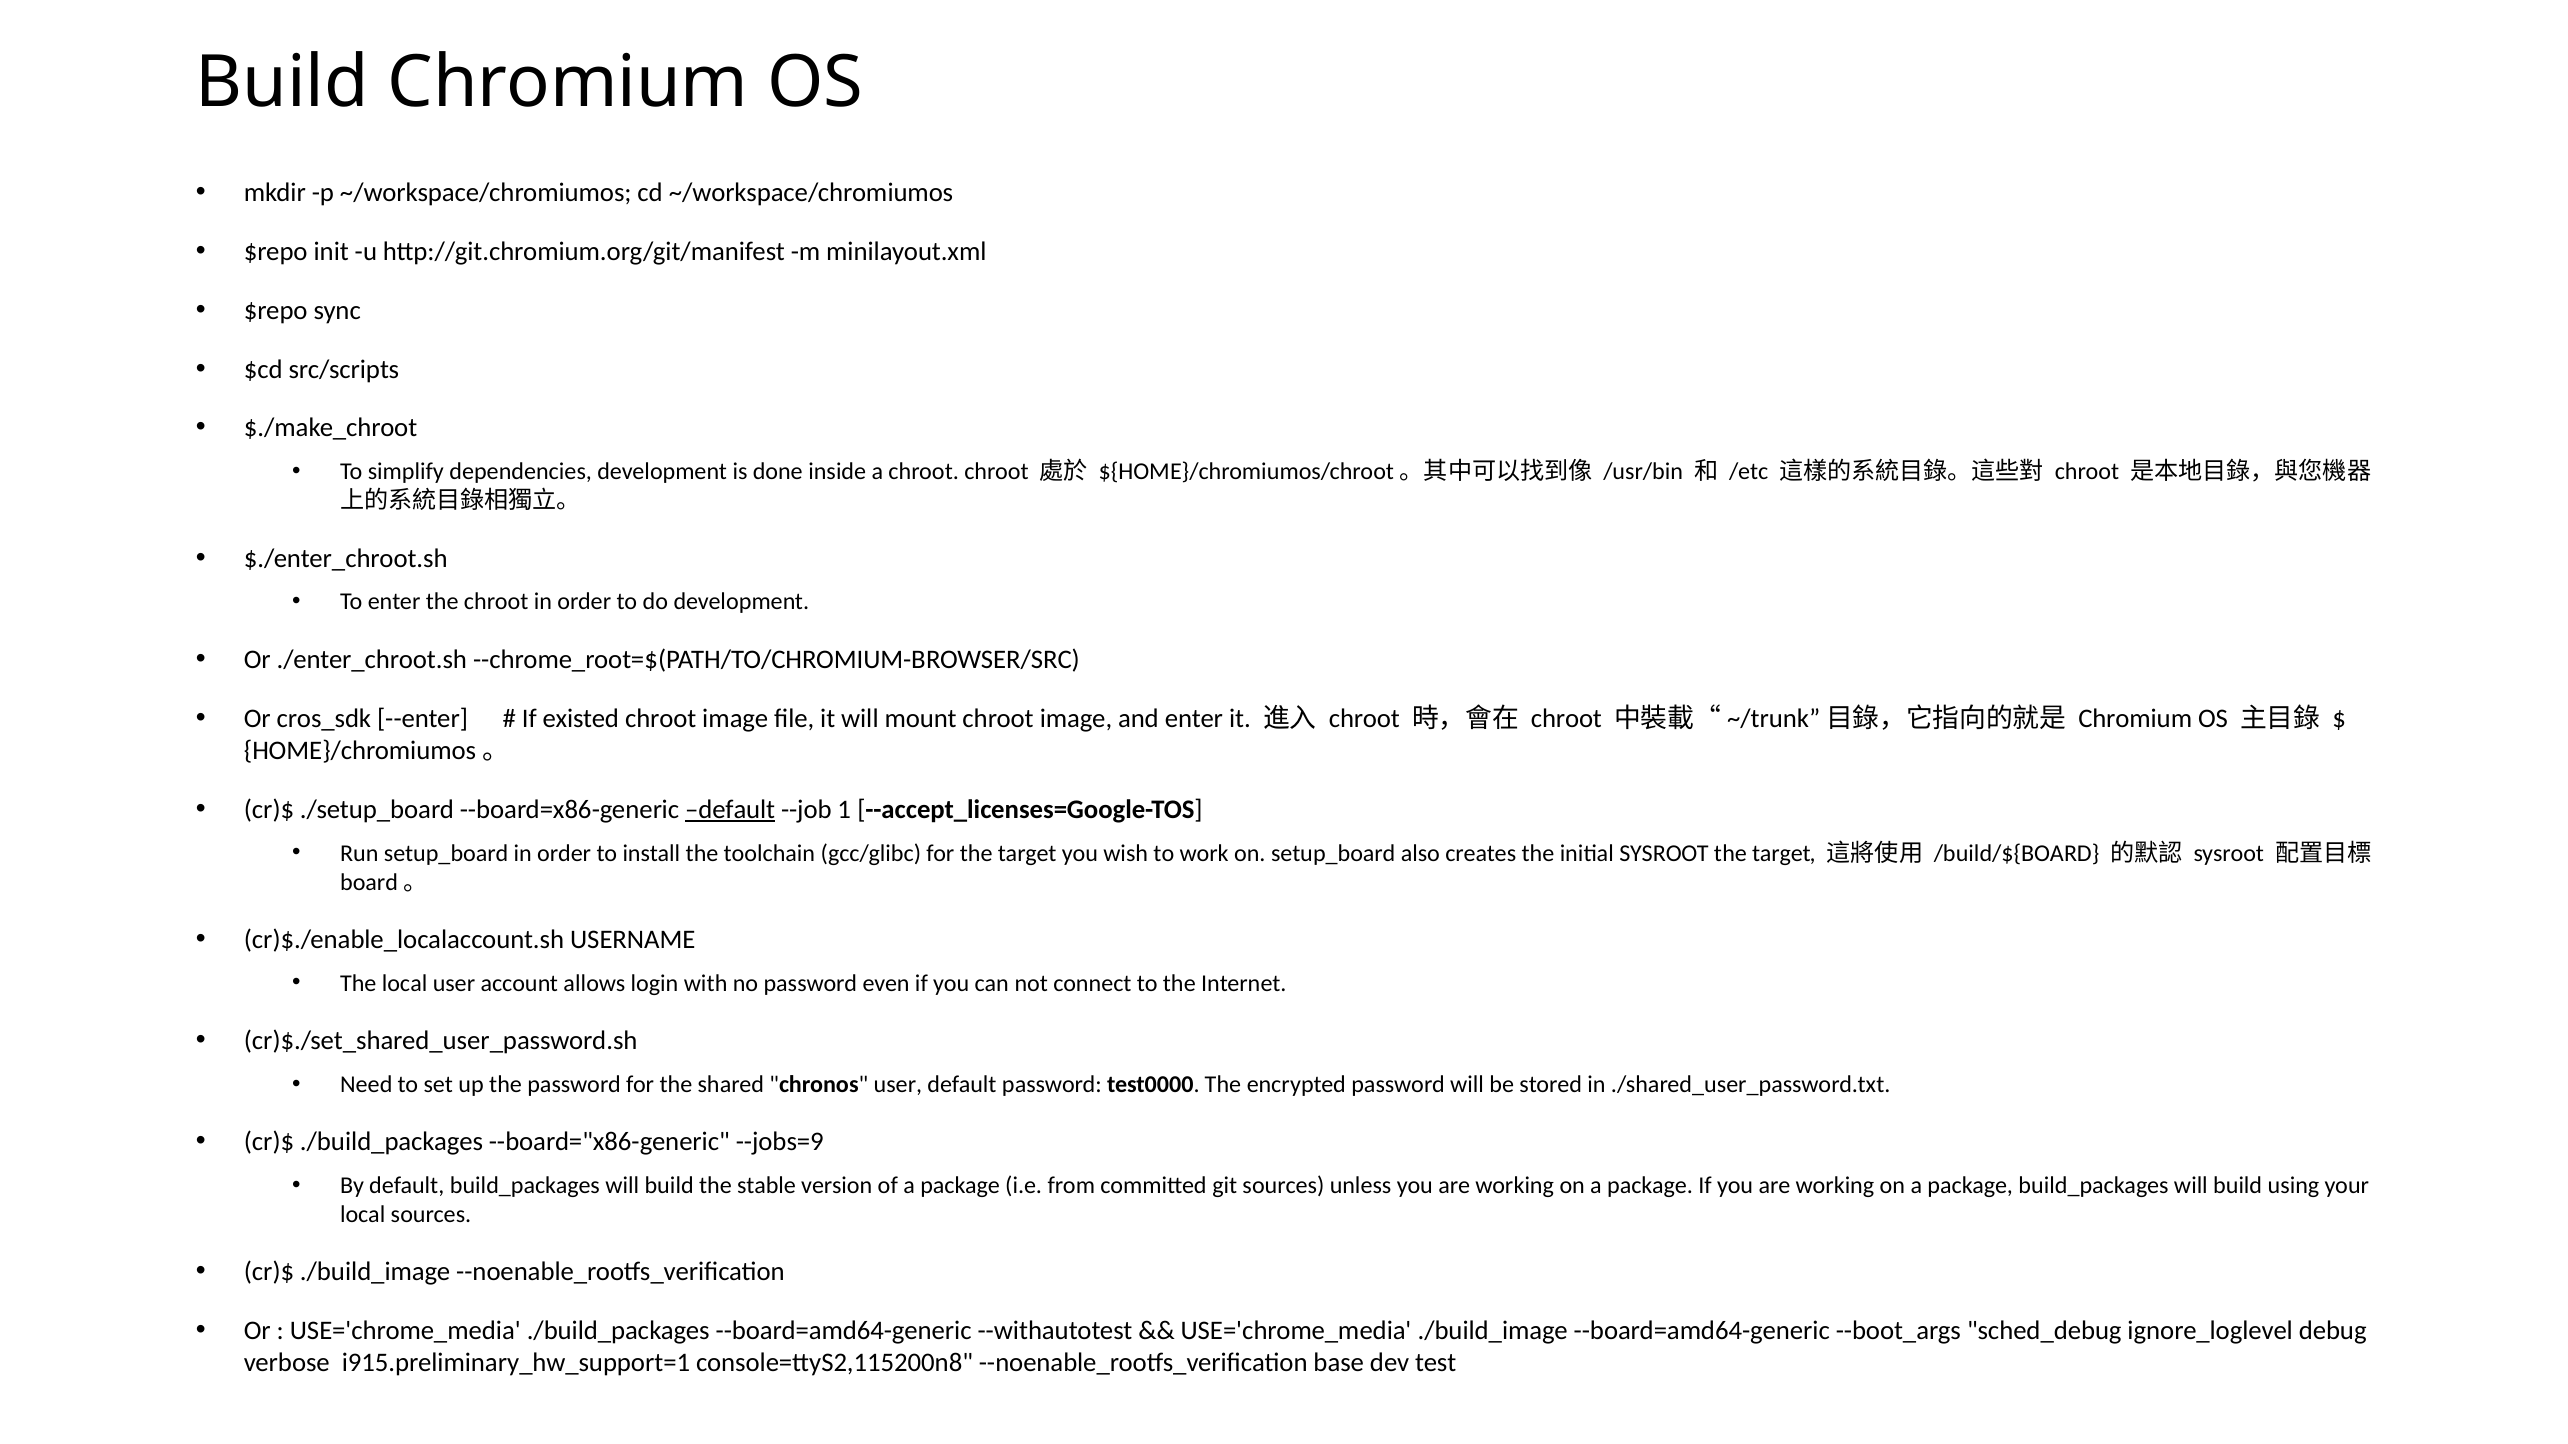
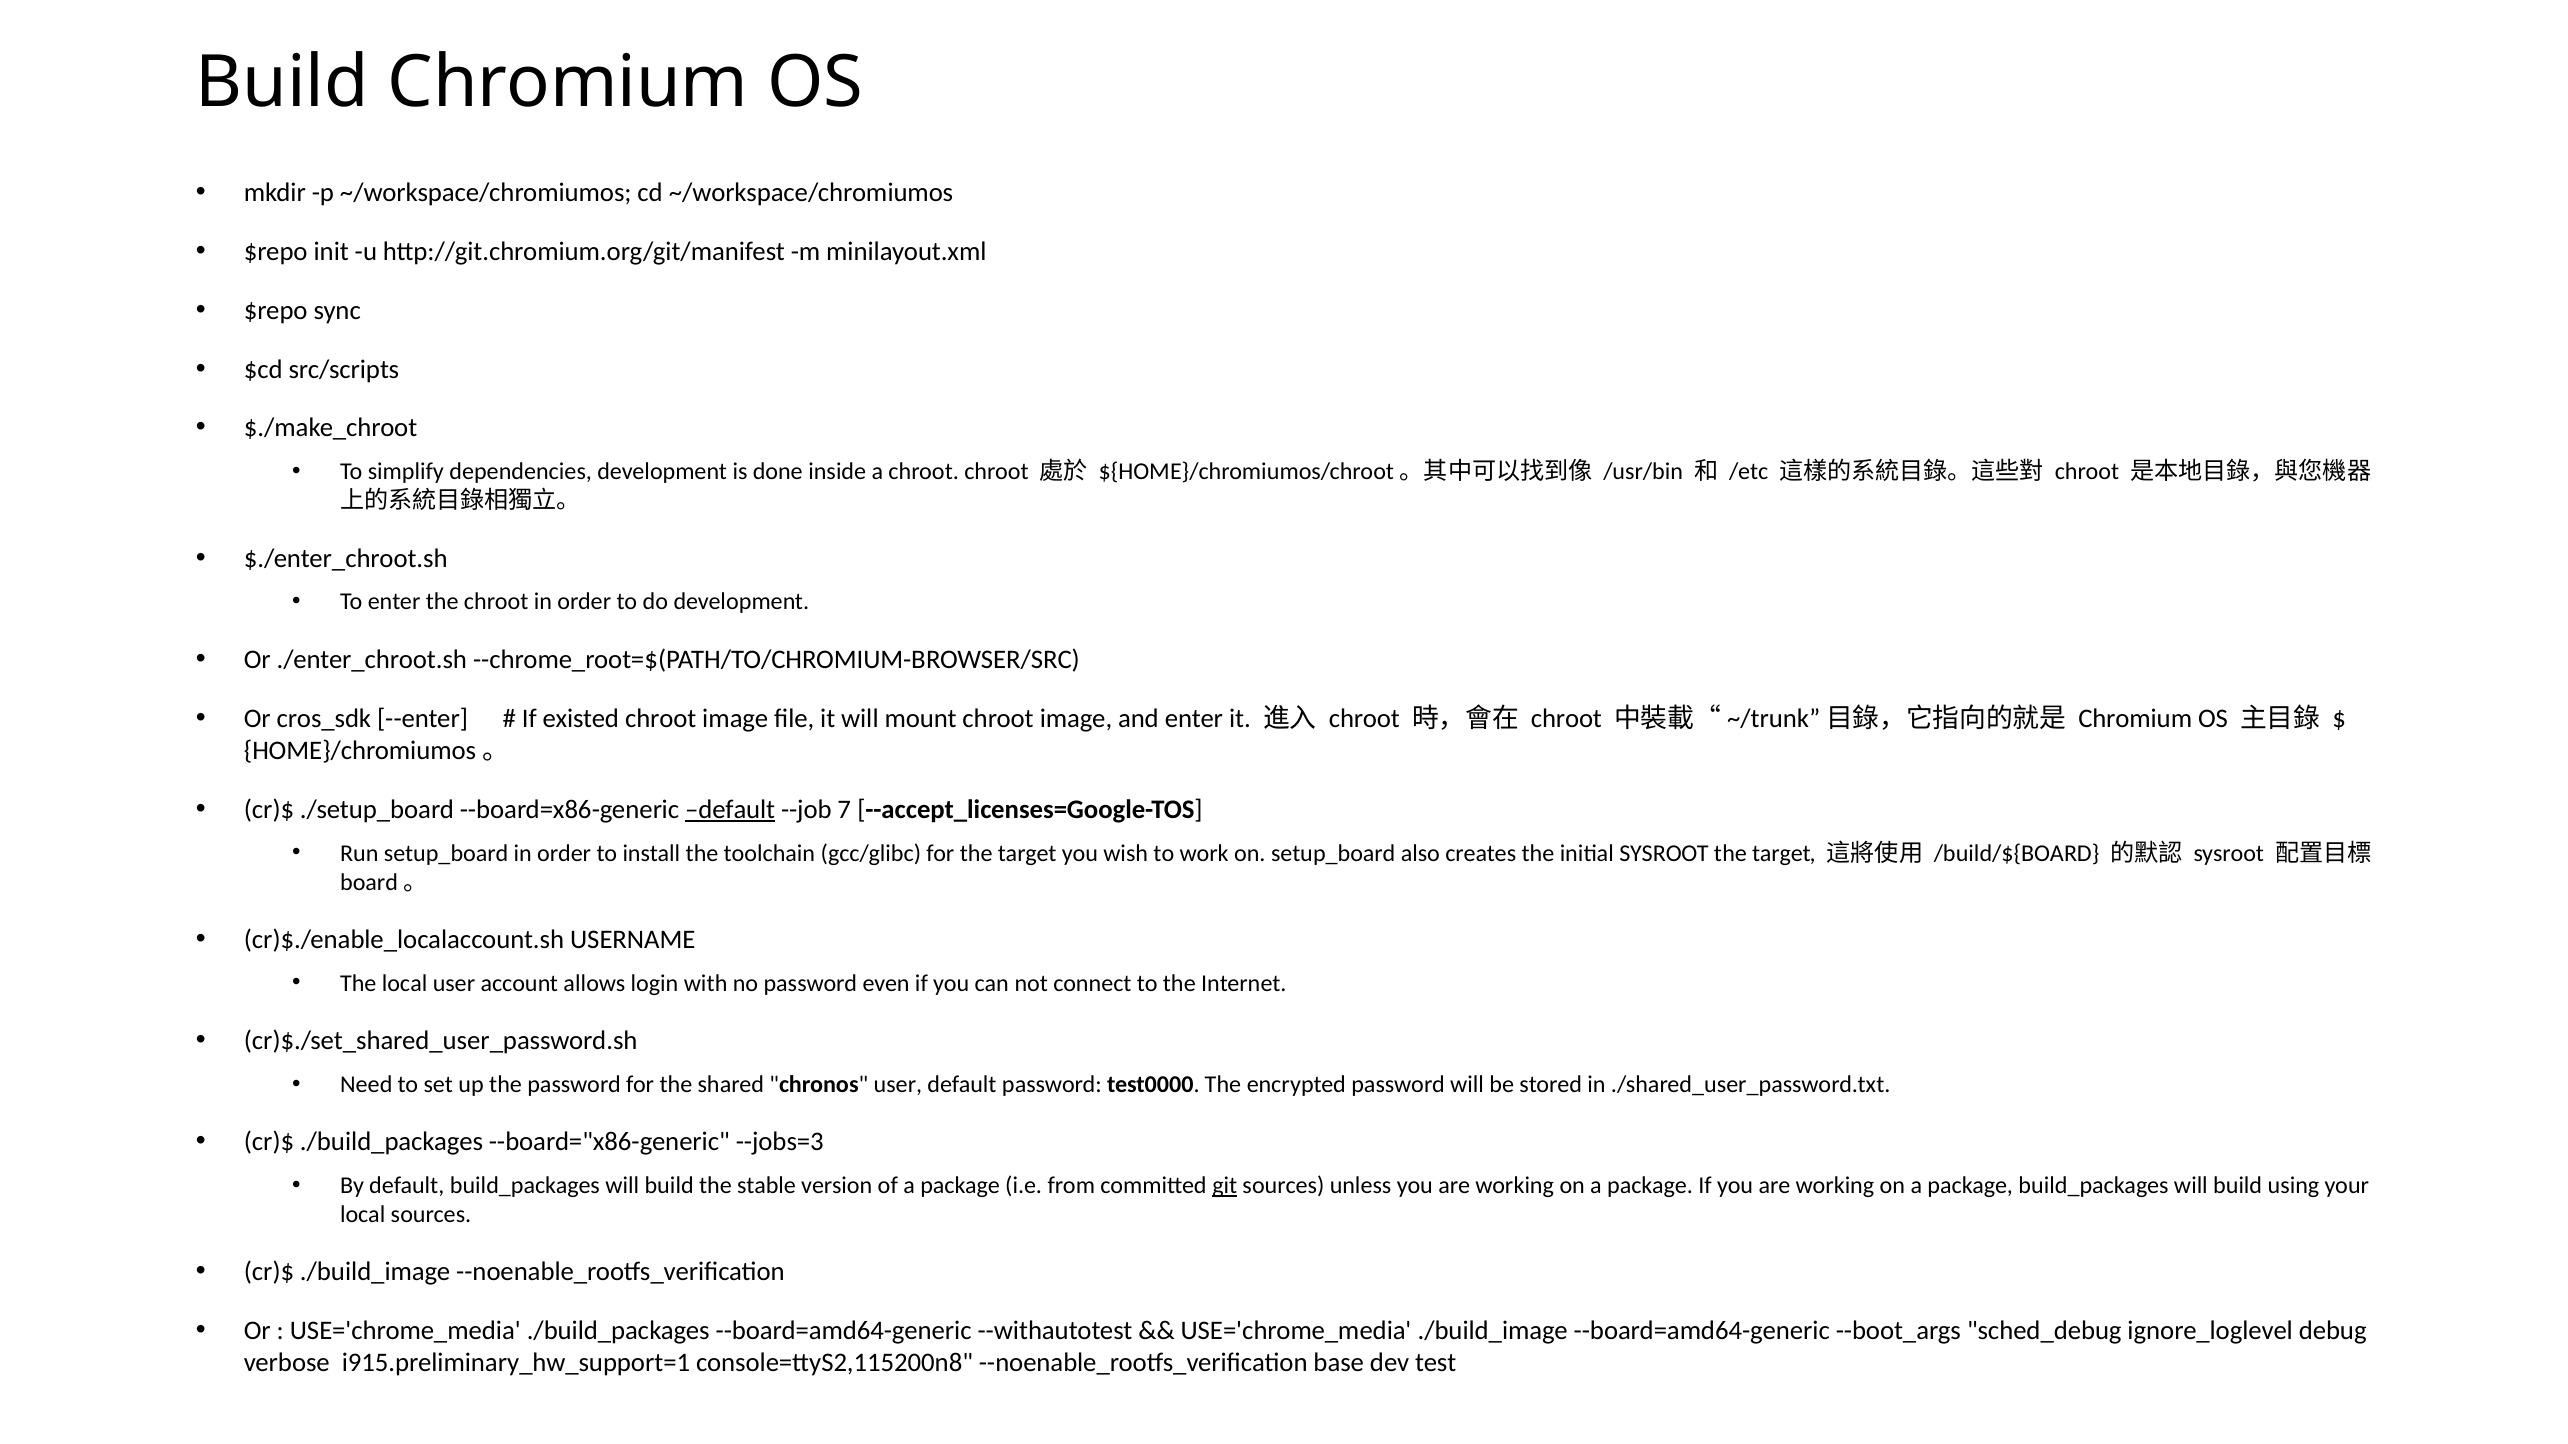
1: 1 -> 7 (844, 810)
--jobs=9: --jobs=9 -> --jobs=3 (780, 1142)
git underline: none -> present (1225, 1186)
